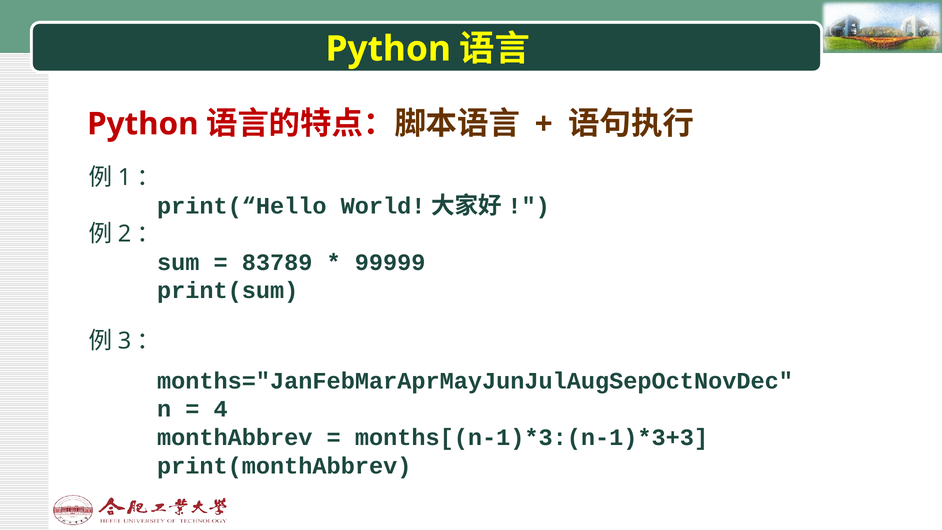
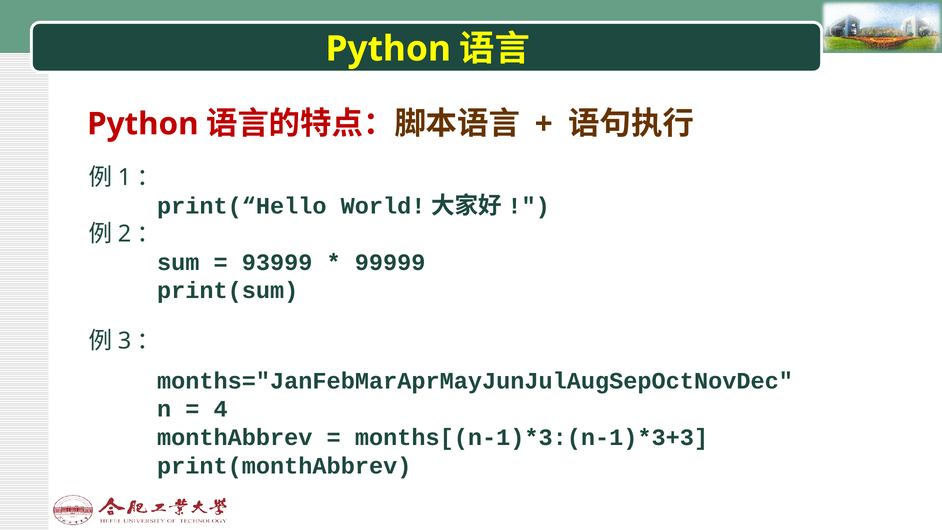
83789: 83789 -> 93999 (277, 262)
